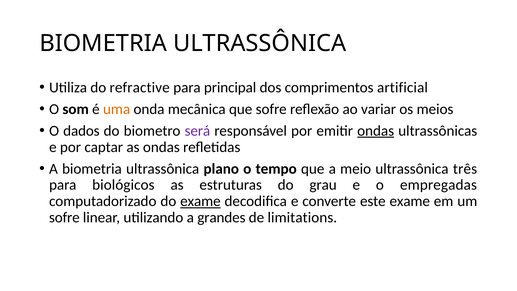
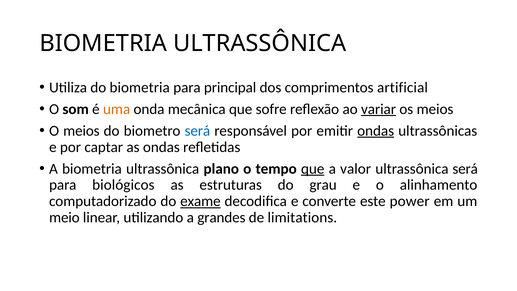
do refractive: refractive -> biometria (140, 87)
variar underline: none -> present (379, 109)
O dados: dados -> meios (81, 131)
será colour: purple -> blue (197, 131)
que underline: none -> present (313, 169)
meio: meio -> valor (356, 169)
ultrassônica três: três -> será (465, 169)
empregadas: empregadas -> alinhamento (439, 185)
este exame: exame -> power (410, 201)
sofre: sofre -> meio (64, 217)
